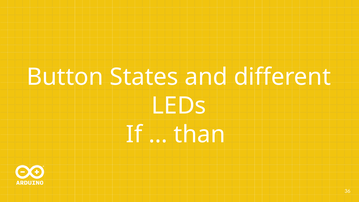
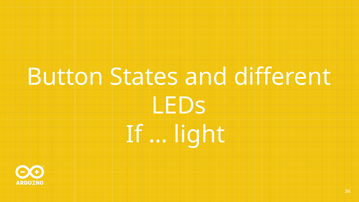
than: than -> light (199, 134)
